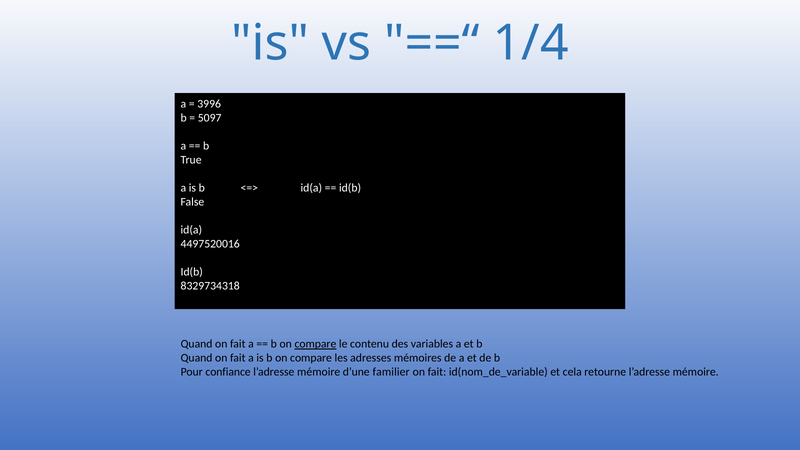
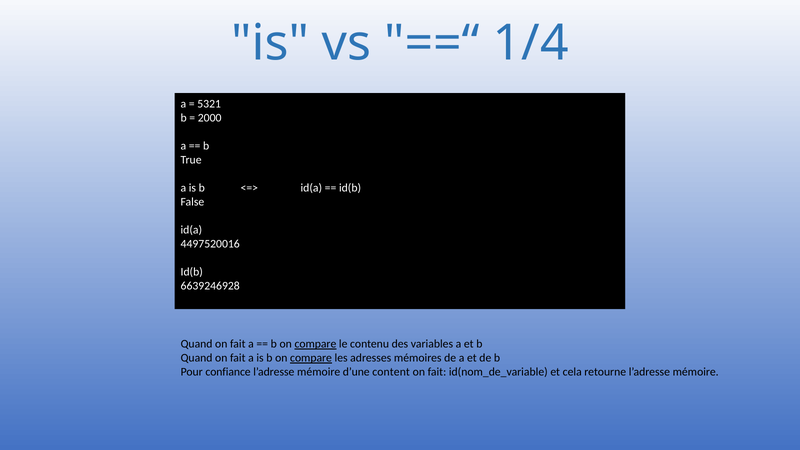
3996: 3996 -> 5321 (209, 104)
5097: 5097 -> 2000 (210, 118)
8329734318: 8329734318 -> 6639246928 (210, 286)
compare underline: none -> present (311, 358)
familier: familier -> content (391, 372)
